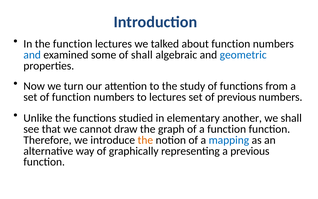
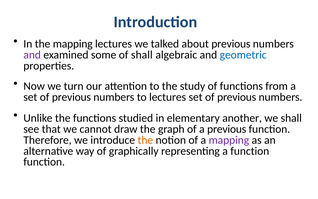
the function: function -> mapping (73, 44)
about function: function -> previous (231, 44)
and colour: blue -> purple (32, 55)
function: function -> previous (71, 97)
a function: function -> previous (227, 129)
mapping colour: blue -> purple (229, 140)
a previous: previous -> function (250, 151)
